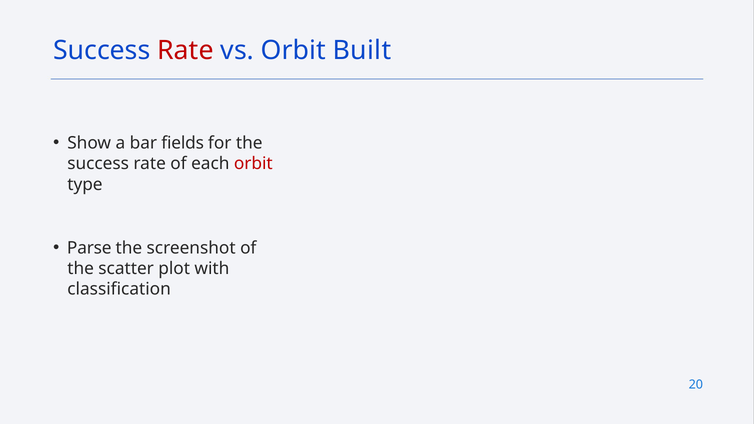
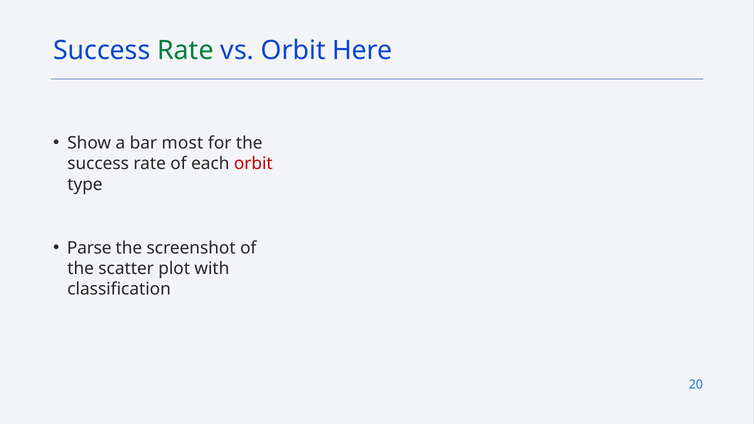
Rate colour: red -> green (186, 50)
Built: Built -> Here (362, 50)
fields: fields -> most (182, 143)
